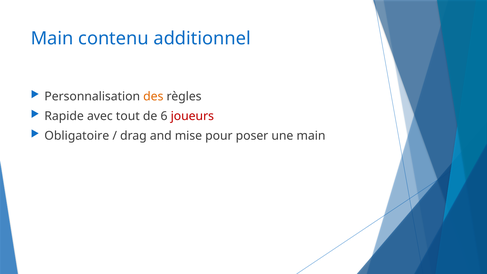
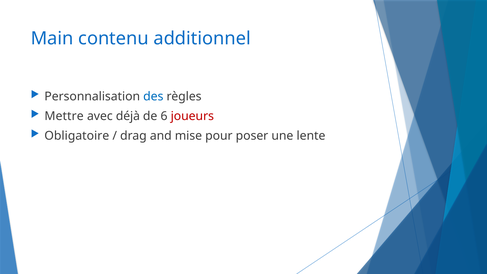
des colour: orange -> blue (153, 96)
Rapide: Rapide -> Mettre (64, 116)
tout: tout -> déjà (128, 116)
une main: main -> lente (311, 136)
